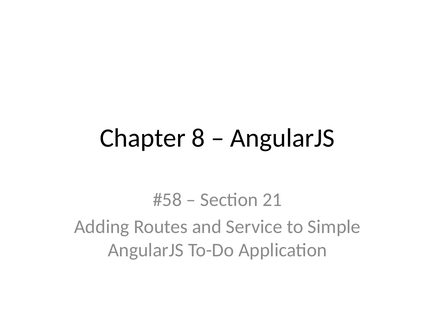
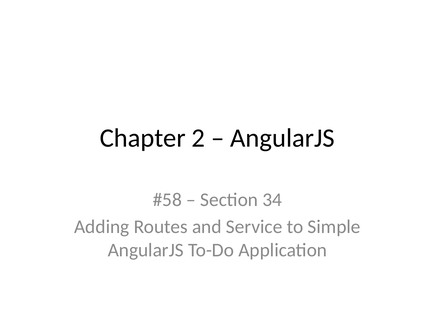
8: 8 -> 2 (198, 138)
21: 21 -> 34 (272, 200)
